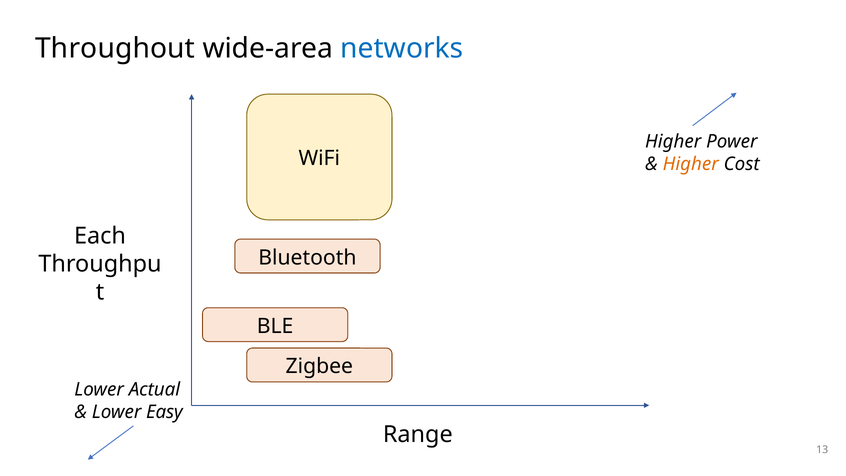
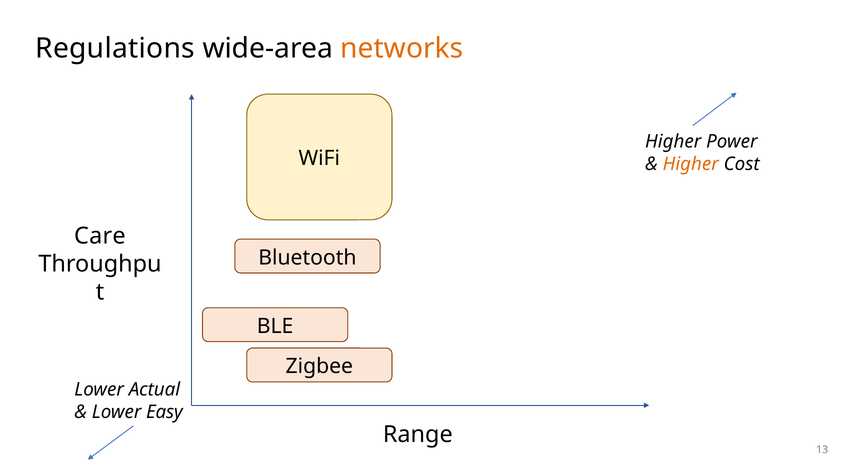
Throughout: Throughout -> Regulations (115, 48)
networks colour: blue -> orange (402, 48)
Each: Each -> Care (100, 236)
